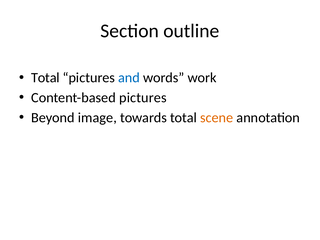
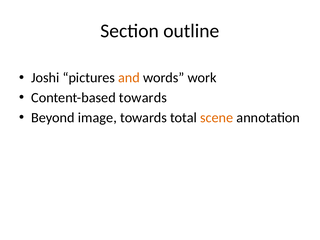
Total: Total -> Joshi (45, 78)
and colour: blue -> orange (129, 78)
Content-based pictures: pictures -> towards (143, 98)
